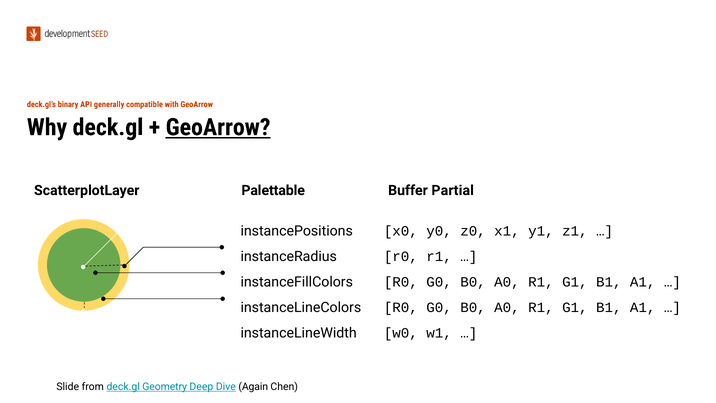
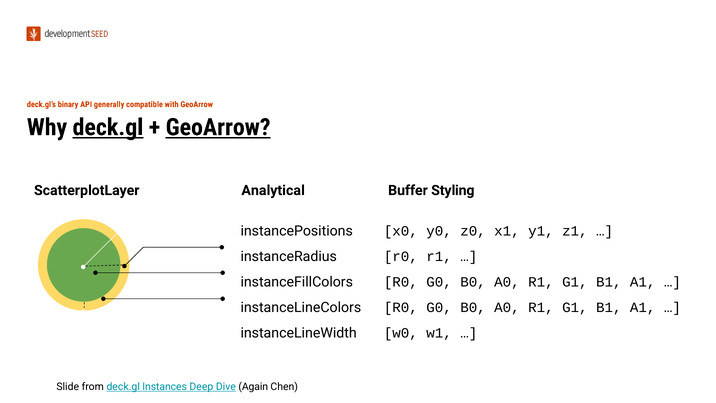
deck.gl underline: none -> present (108, 127)
Palettable: Palettable -> Analytical (273, 190)
Partial: Partial -> Styling (453, 190)
Geometry: Geometry -> Instances (165, 387)
